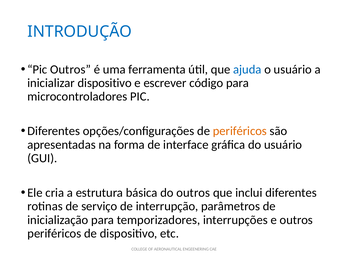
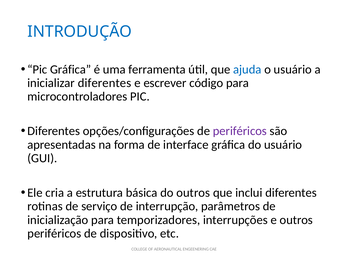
Pic Outros: Outros -> Gráfica (71, 69)
inicializar dispositivo: dispositivo -> diferentes (105, 83)
periféricos colour: orange -> purple (240, 131)
